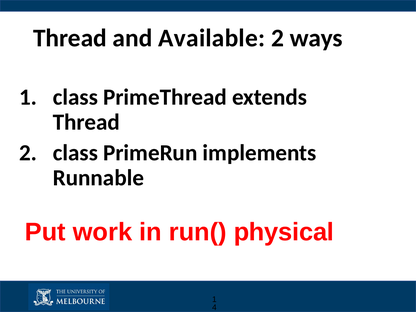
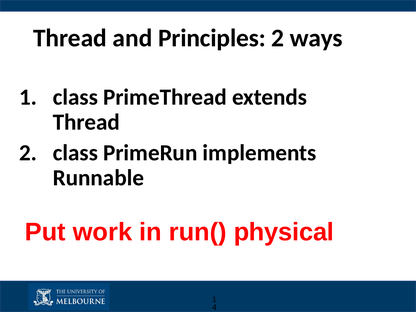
Available: Available -> Principles (212, 38)
